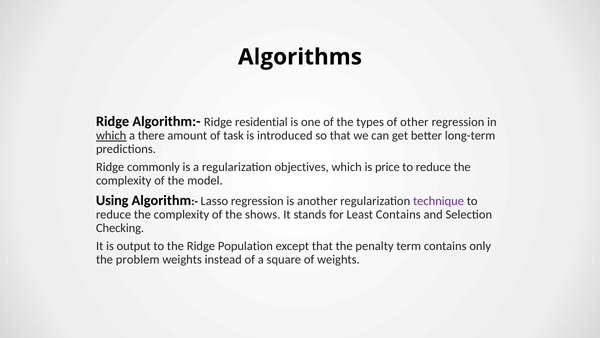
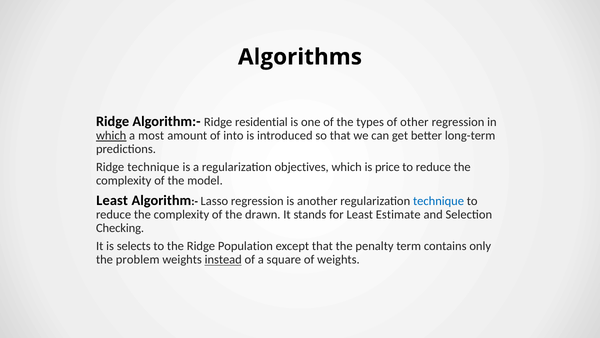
there: there -> most (151, 135)
task: task -> into (233, 135)
Ridge commonly: commonly -> technique (153, 167)
Using: Using -> Least (112, 200)
technique colour: purple -> blue (439, 201)
shows: shows -> drawn (263, 215)
Least Contains: Contains -> Estimate (398, 215)
output: output -> selects (134, 246)
instead underline: none -> present (223, 260)
